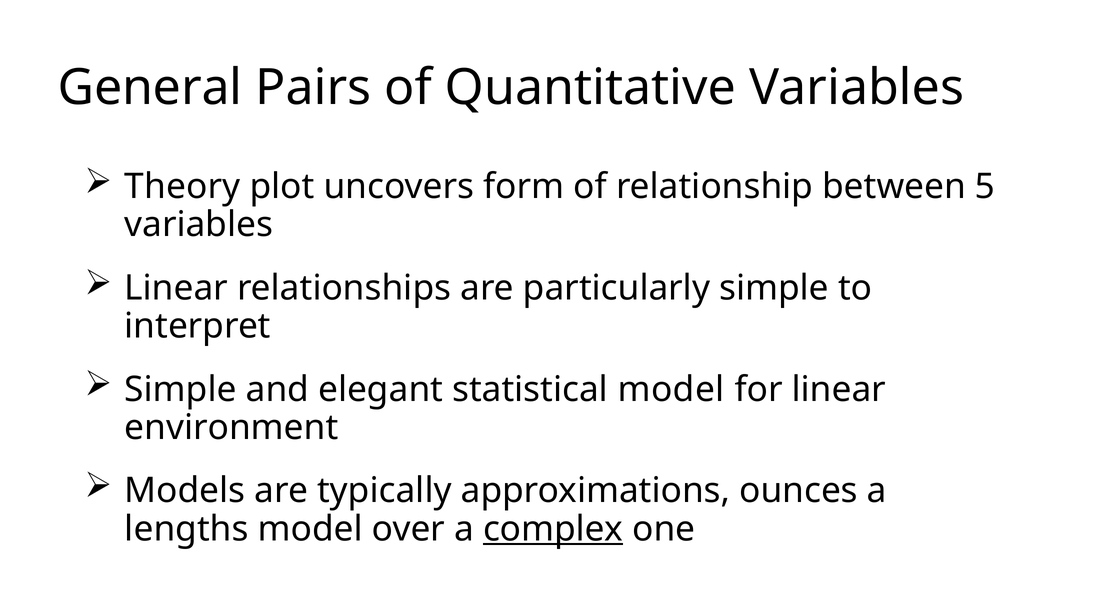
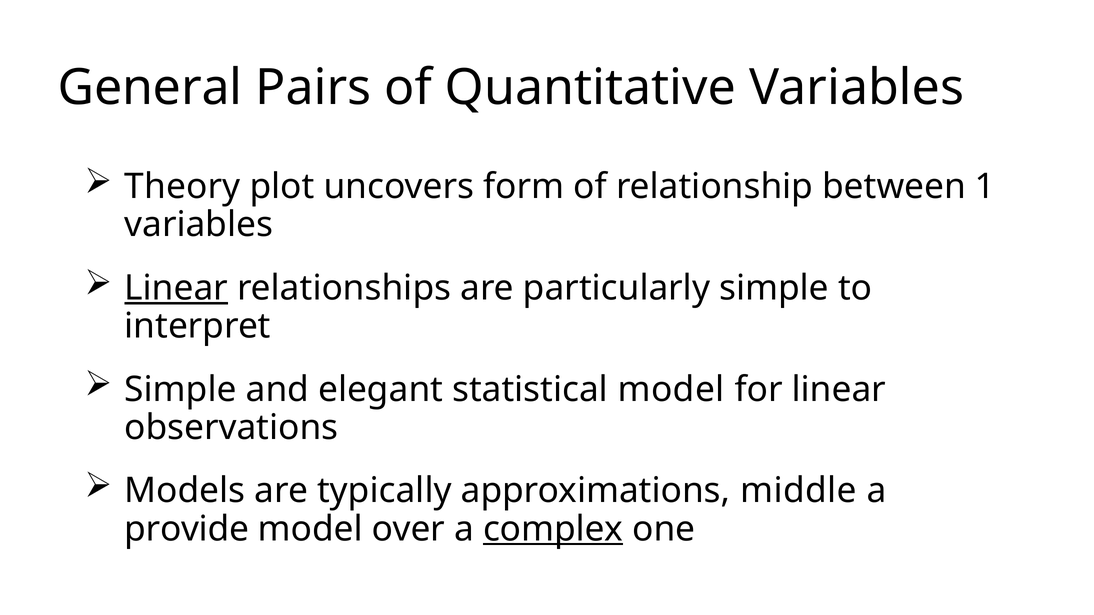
5: 5 -> 1 (985, 187)
Linear underline: none -> present (176, 288)
environment: environment -> observations (231, 428)
ounces: ounces -> middle (798, 491)
lengths: lengths -> provide (187, 529)
